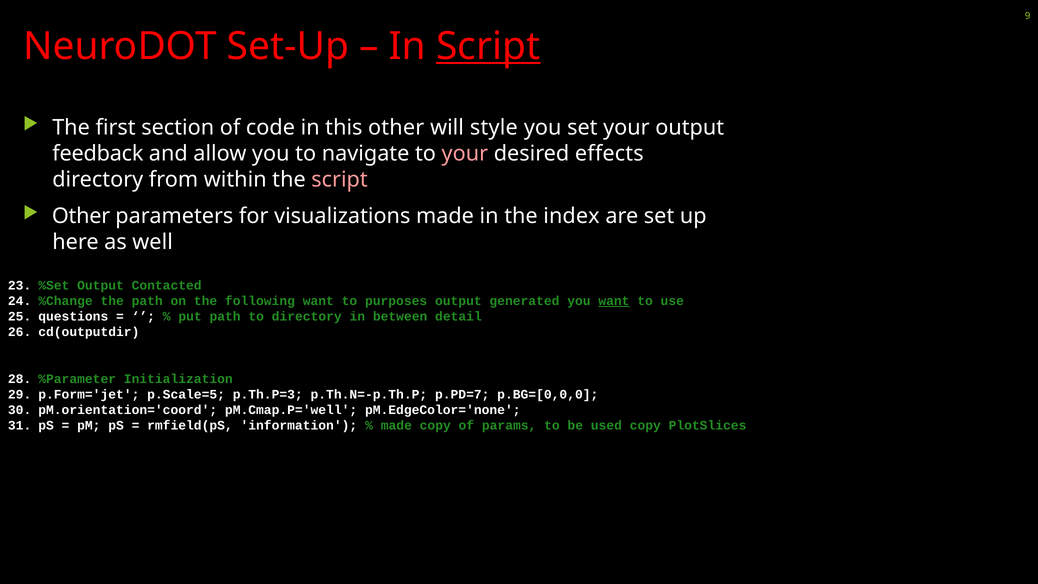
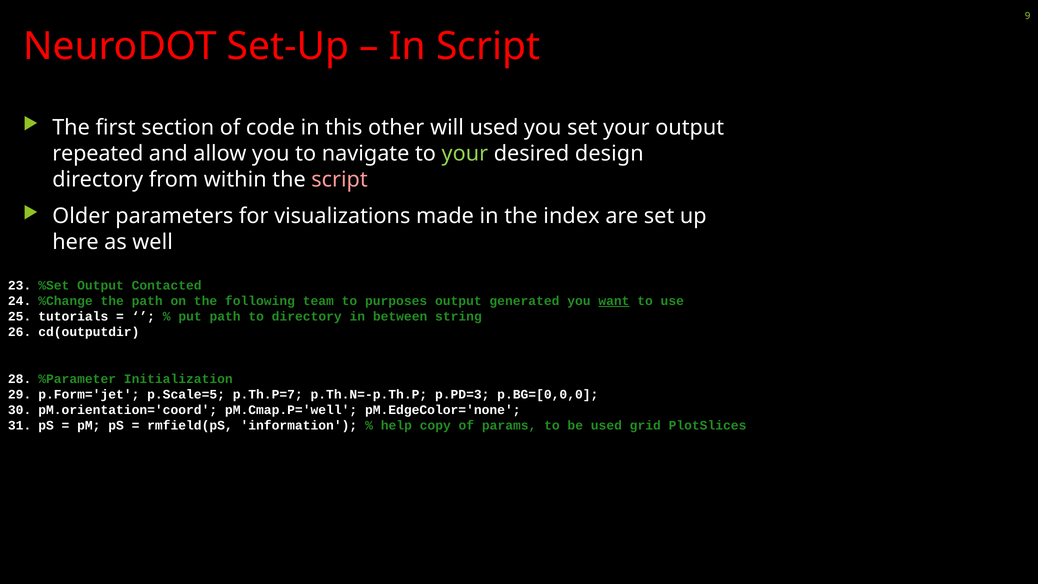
Script underline: present -> none (488, 46)
will style: style -> used (494, 127)
feedback: feedback -> repeated (98, 153)
your colour: pink -> light green (465, 153)
effects: effects -> design (609, 153)
Other: Other -> Older (81, 216)
following want: want -> team (318, 301)
questions: questions -> tutorials (73, 316)
detail: detail -> string (458, 316)
p.Th.P=3: p.Th.P=3 -> p.Th.P=7 (268, 394)
p.PD=7: p.PD=7 -> p.PD=3 (462, 394)
made: made -> help (396, 425)
used copy: copy -> grid (645, 425)
